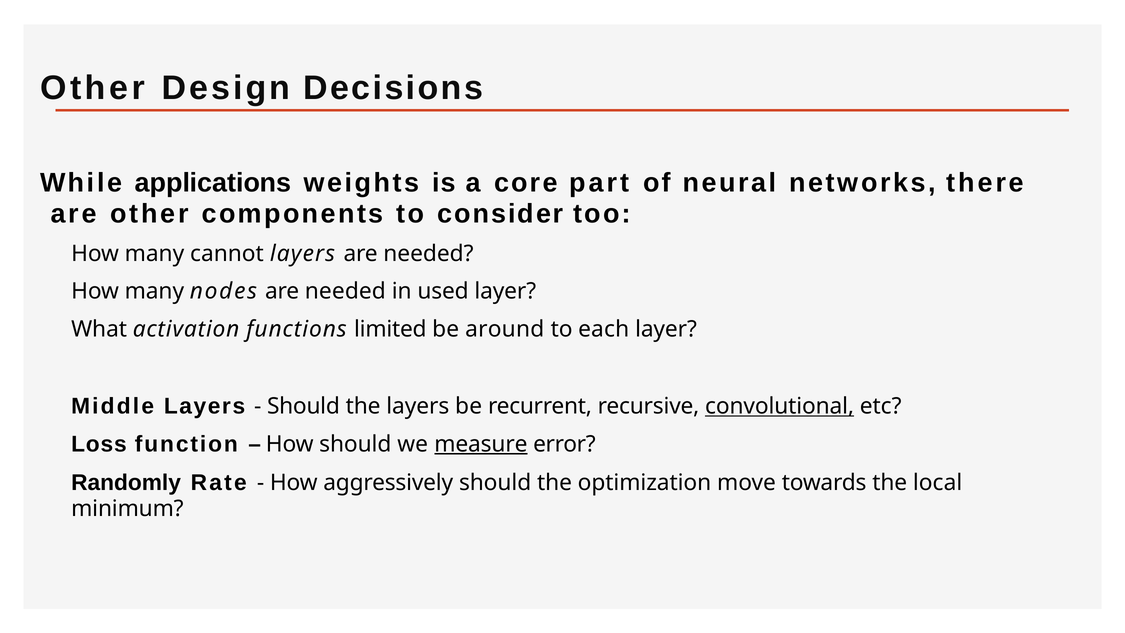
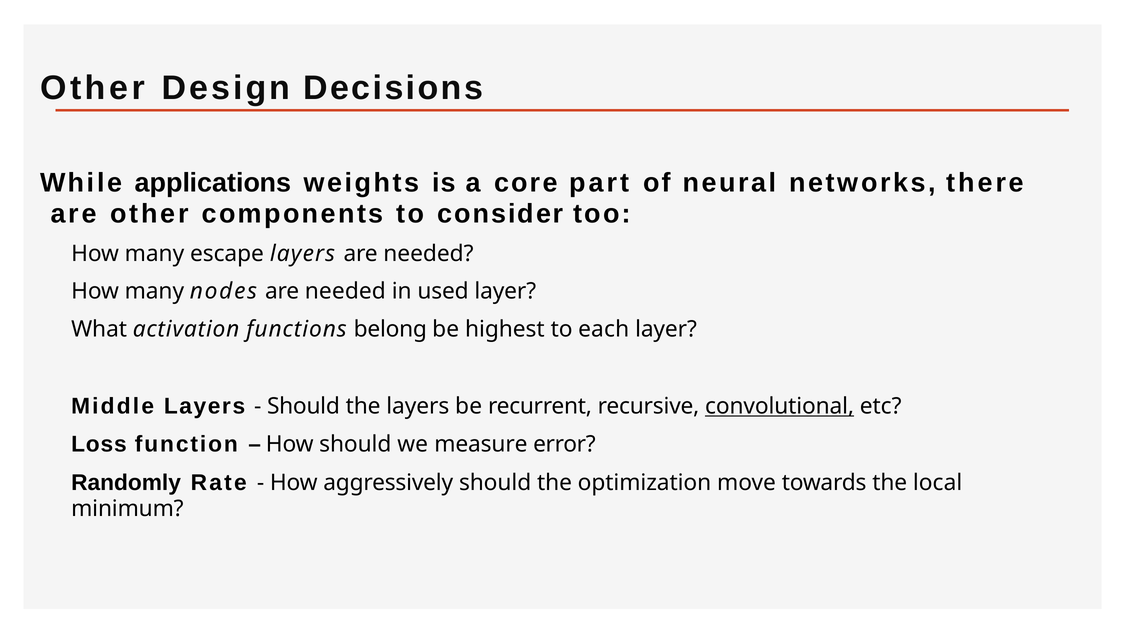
cannot: cannot -> escape (227, 253)
limited: limited -> belong (390, 329)
around: around -> highest (505, 329)
measure underline: present -> none (481, 444)
